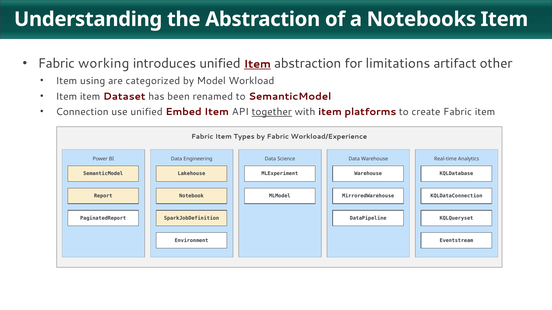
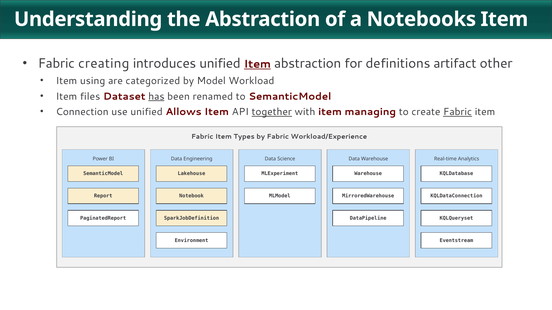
working: working -> creating (104, 64)
limitations: limitations -> definitions (398, 64)
Item item: item -> files (90, 96)
has underline: none -> present (156, 96)
Embed: Embed -> Allows (184, 112)
platforms: platforms -> managing (370, 112)
Fabric underline: none -> present (458, 112)
